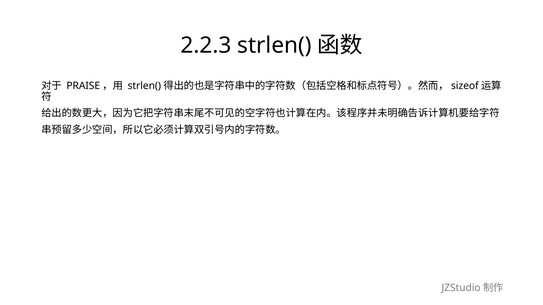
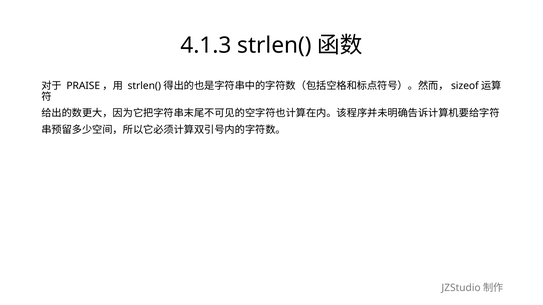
2.2.3: 2.2.3 -> 4.1.3 (206, 45)
